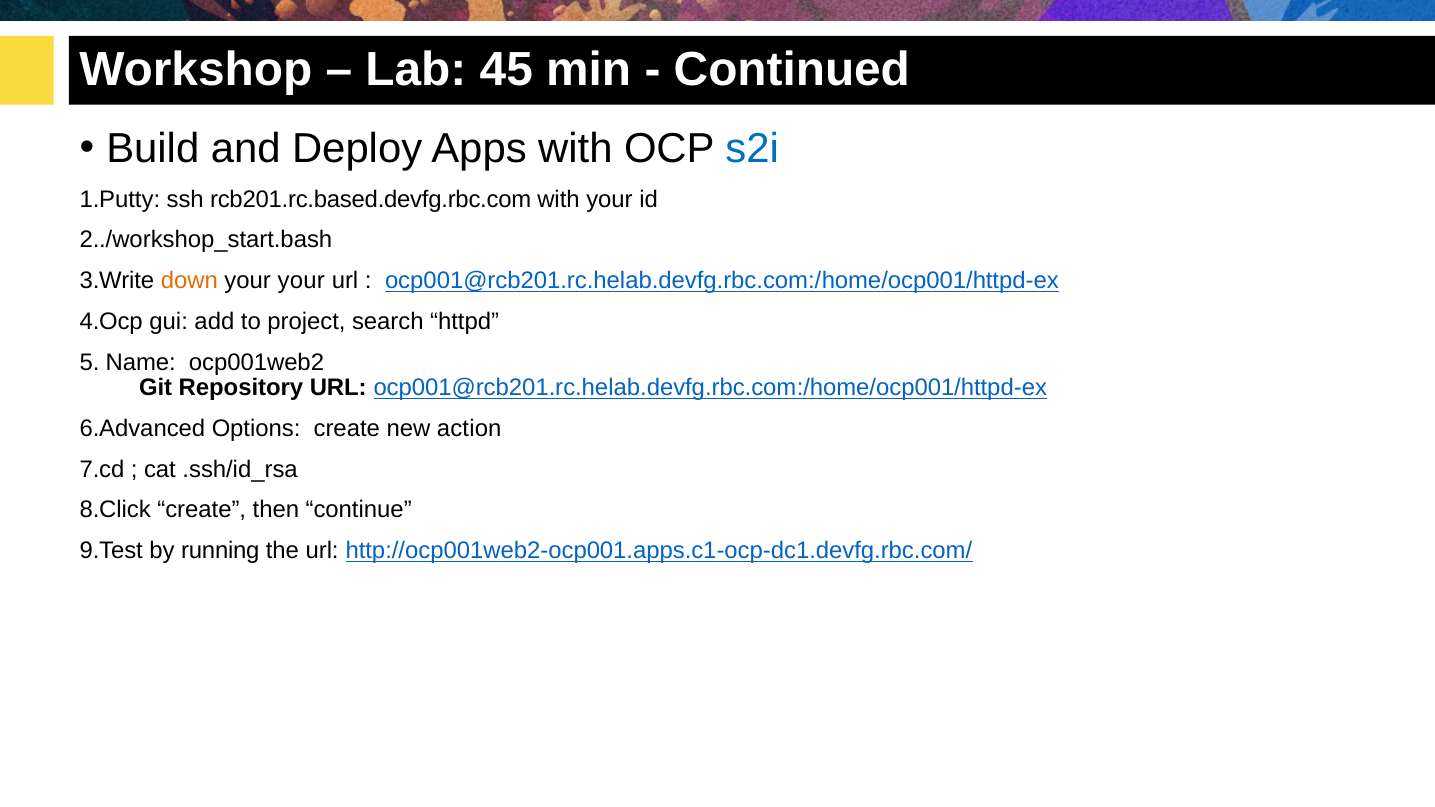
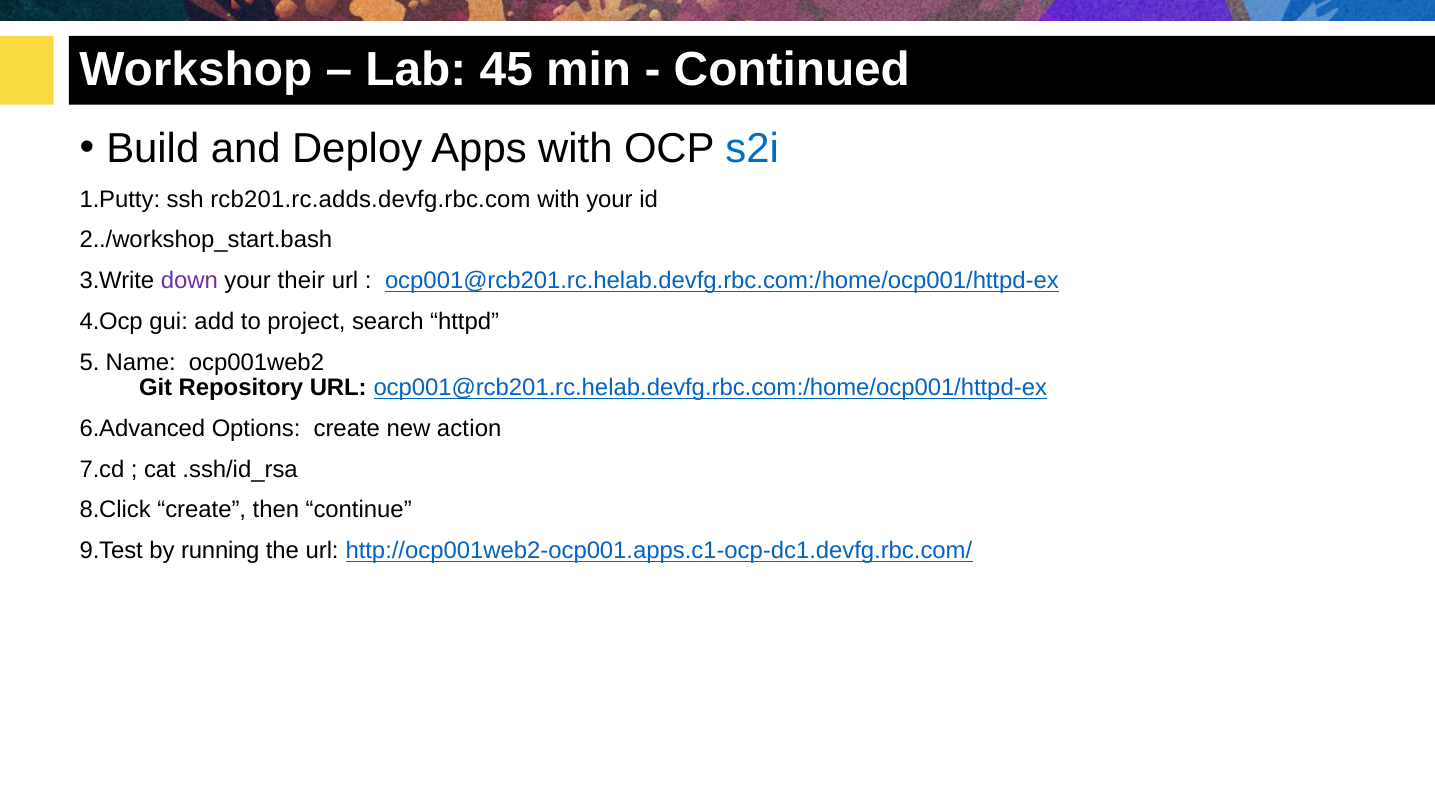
rcb201.rc.based.devfg.rbc.com: rcb201.rc.based.devfg.rbc.com -> rcb201.rc.adds.devfg.rbc.com (370, 199)
down colour: orange -> purple (189, 281)
your your: your -> their (301, 281)
